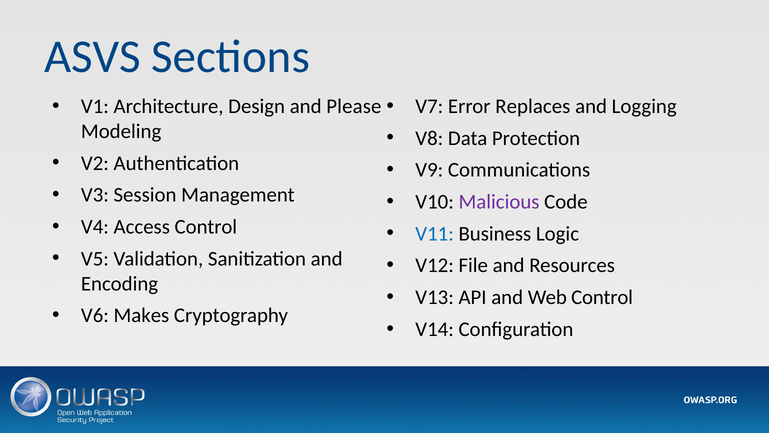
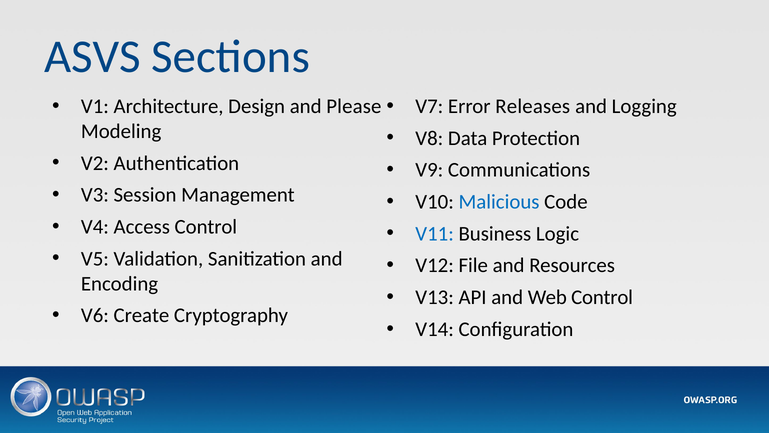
Replaces: Replaces -> Releases (533, 106)
Malicious colour: purple -> blue (499, 202)
Makes: Makes -> Create (141, 315)
